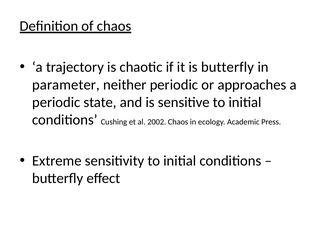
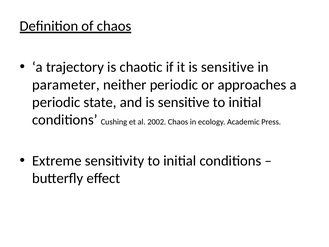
it is butterfly: butterfly -> sensitive (228, 67)
